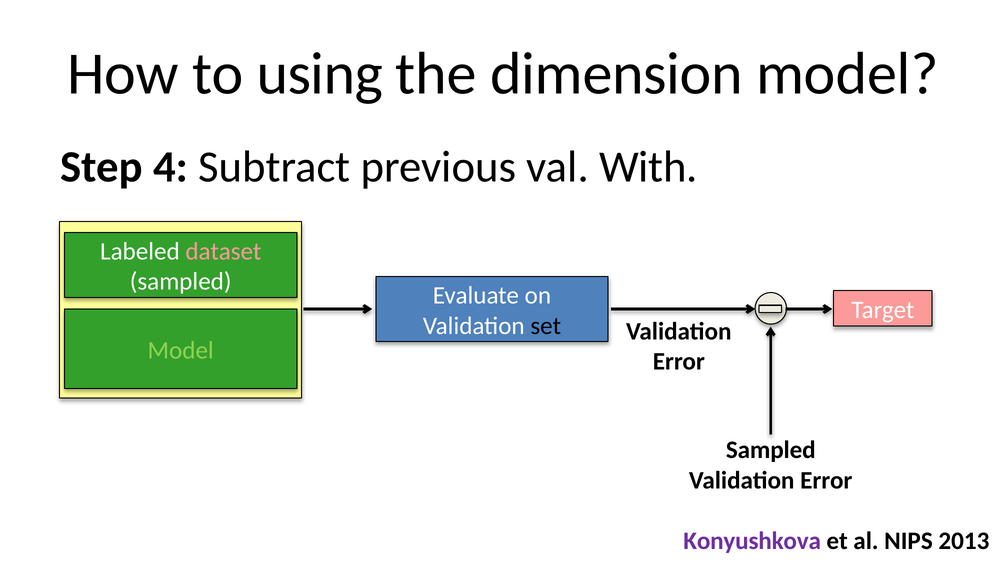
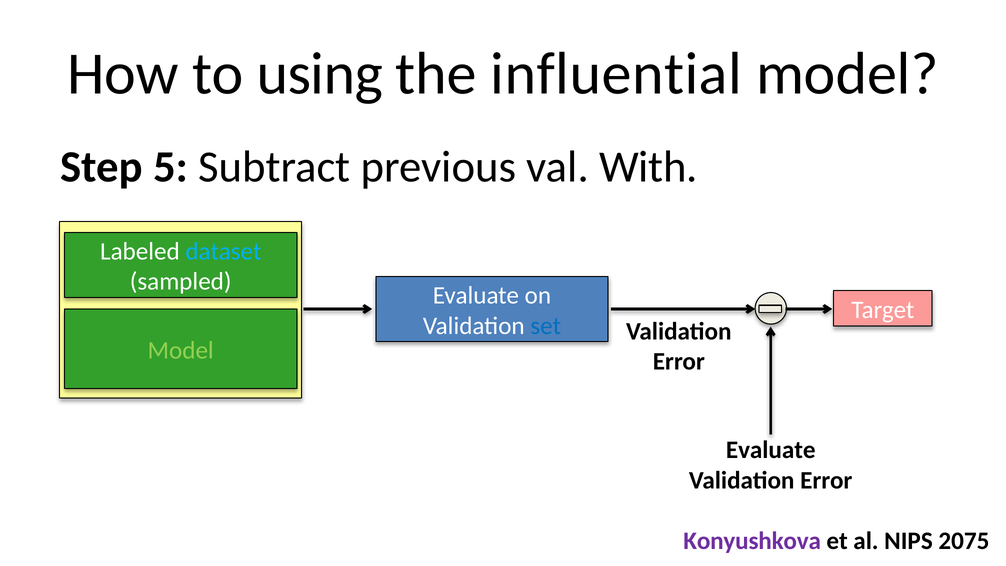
dimension: dimension -> influential (616, 74)
4: 4 -> 5 (170, 167)
dataset colour: pink -> light blue (223, 251)
set colour: black -> blue (546, 326)
Sampled: Sampled -> Evaluate (771, 450)
2013: 2013 -> 2075 (964, 541)
